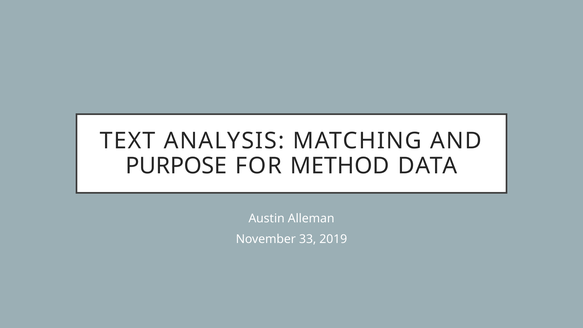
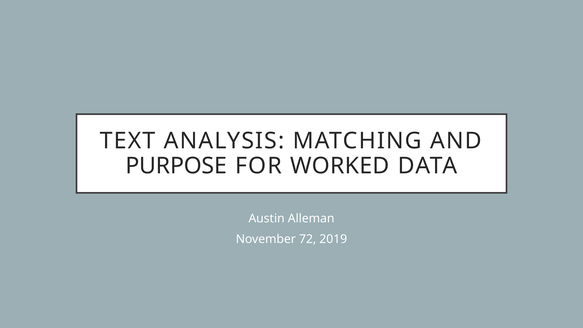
METHOD: METHOD -> WORKED (340, 166)
33: 33 -> 72 (308, 239)
